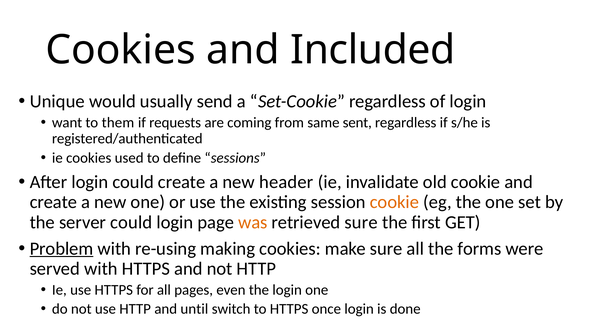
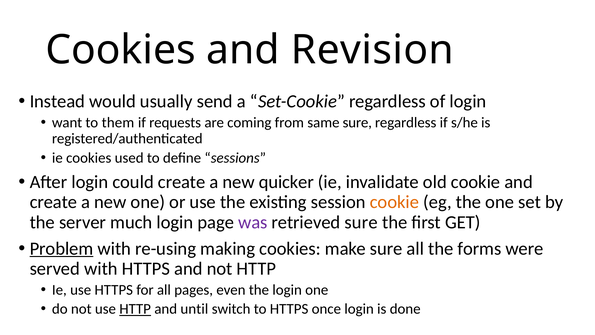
Included: Included -> Revision (372, 50)
Unique: Unique -> Instead (57, 101)
same sent: sent -> sure (357, 122)
header: header -> quicker (286, 182)
server could: could -> much (131, 222)
was colour: orange -> purple (253, 222)
HTTP underline: none -> present (135, 309)
